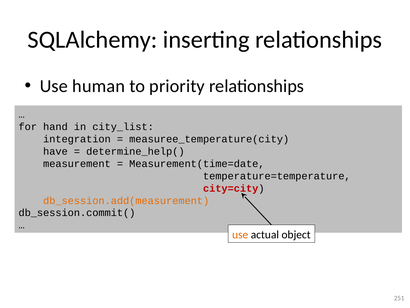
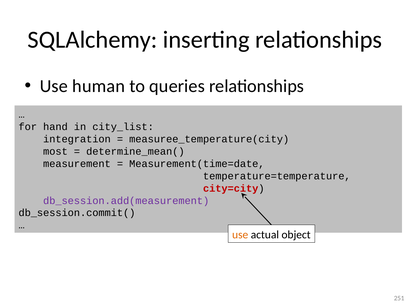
priority: priority -> queries (177, 86)
have: have -> most (55, 151)
determine_help(: determine_help( -> determine_mean( (135, 151)
db_session.add(measurement colour: orange -> purple (126, 200)
